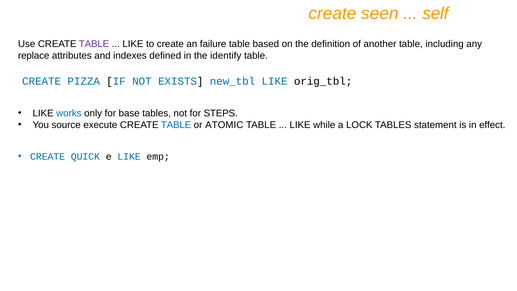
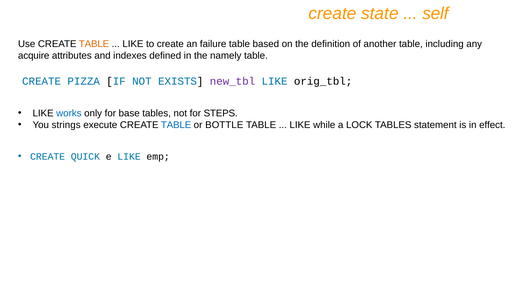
seen: seen -> state (380, 13)
TABLE colour: purple -> orange (94, 44)
replace: replace -> acquire (34, 56)
identify: identify -> namely (226, 56)
new_tbl colour: blue -> purple (232, 81)
source: source -> strings (66, 125)
ATOMIC: ATOMIC -> BOTTLE (224, 125)
